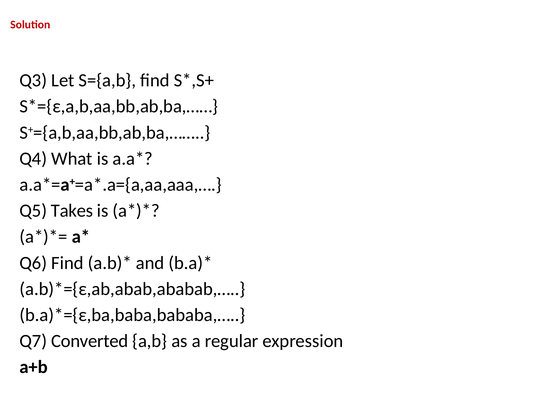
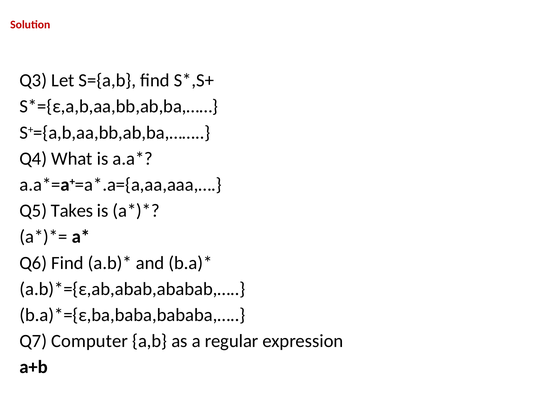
Converted: Converted -> Computer (90, 341)
